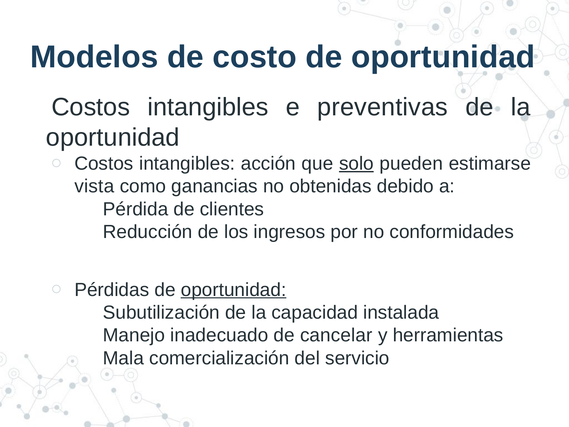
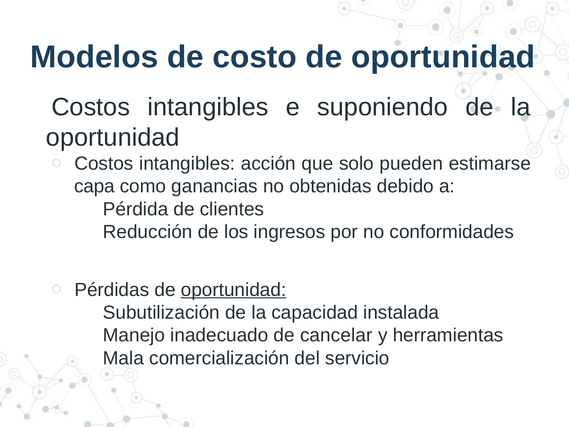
preventivas: preventivas -> suponiendo (383, 107)
solo underline: present -> none (356, 163)
vista: vista -> capa (95, 186)
